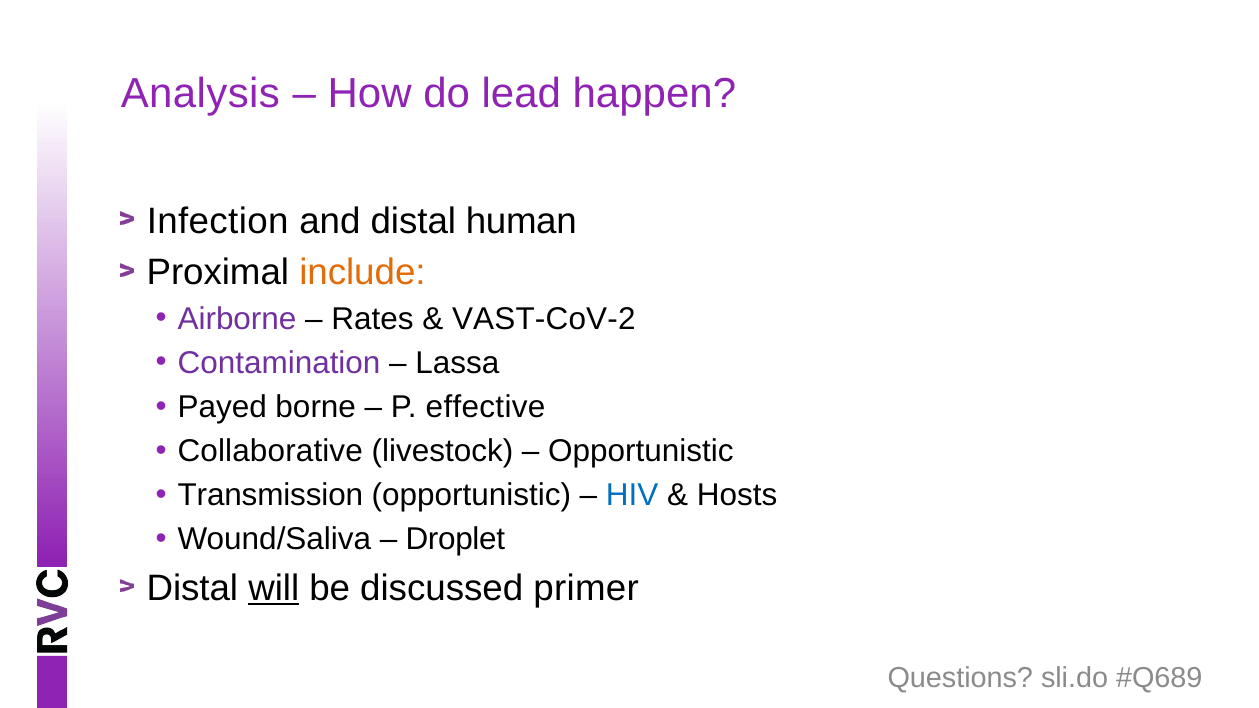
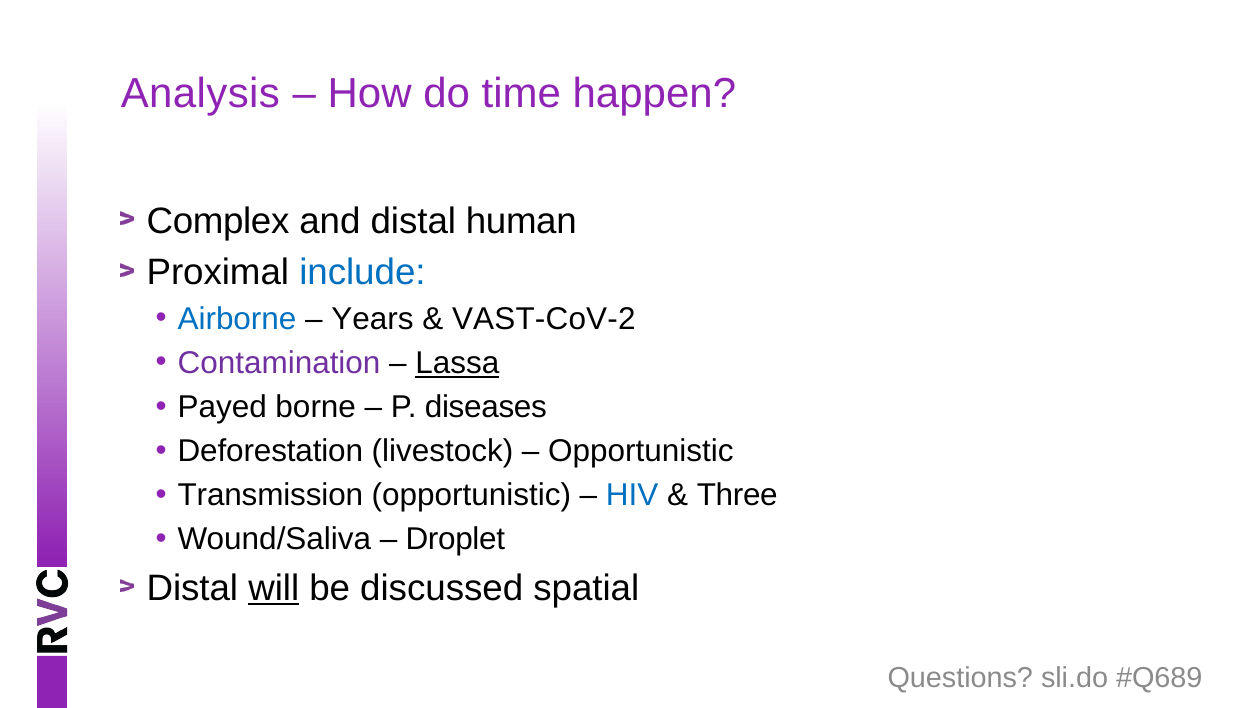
lead: lead -> time (521, 94)
Infection: Infection -> Complex (218, 221)
include colour: orange -> blue (362, 273)
Airborne colour: purple -> blue (237, 319)
Rates: Rates -> Years (373, 319)
Lassa underline: none -> present (457, 363)
effective: effective -> diseases (486, 407)
Collaborative: Collaborative -> Deforestation (270, 452)
Hosts: Hosts -> Three (737, 496)
primer: primer -> spatial (586, 588)
